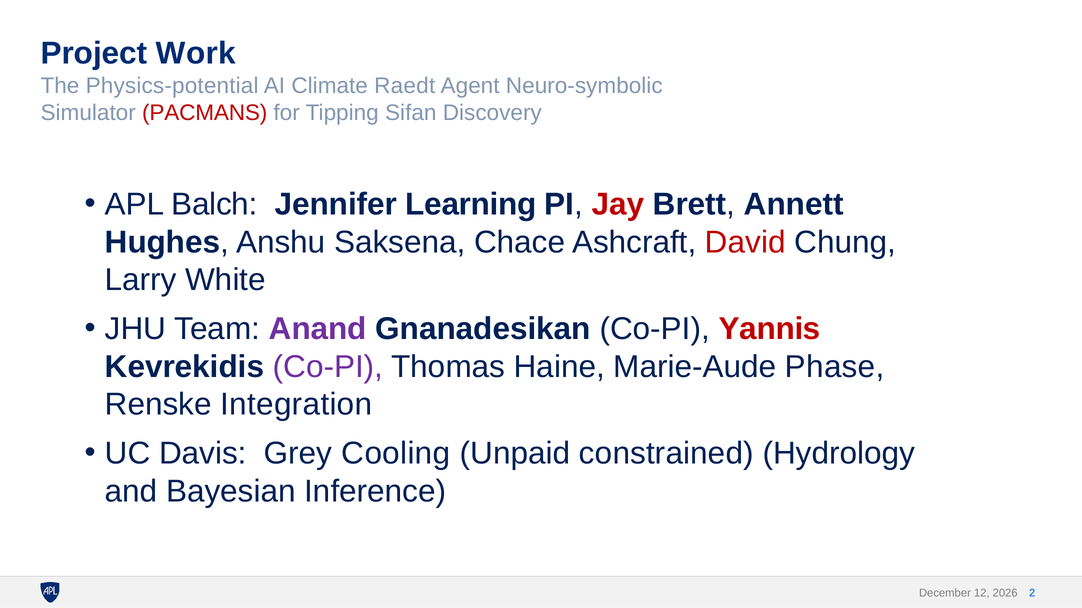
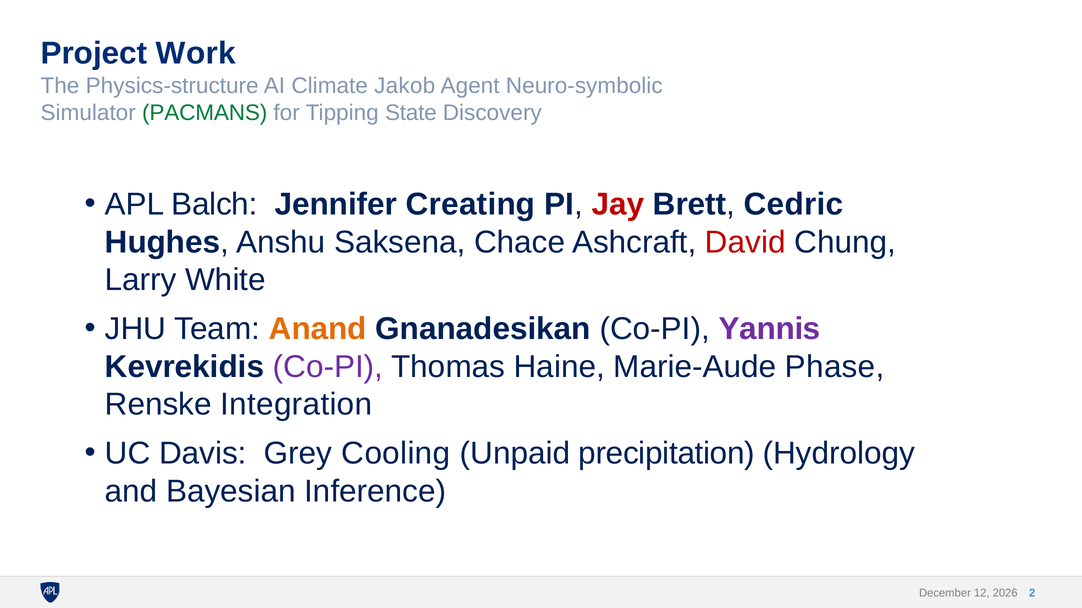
Physics-potential: Physics-potential -> Physics-structure (172, 86)
Raedt: Raedt -> Jakob (405, 86)
PACMANS colour: red -> green (205, 113)
Sifan: Sifan -> State (411, 113)
Learning: Learning -> Creating (471, 205)
Annett: Annett -> Cedric (794, 205)
Anand colour: purple -> orange (318, 329)
Yannis colour: red -> purple (770, 329)
constrained: constrained -> precipitation (667, 454)
